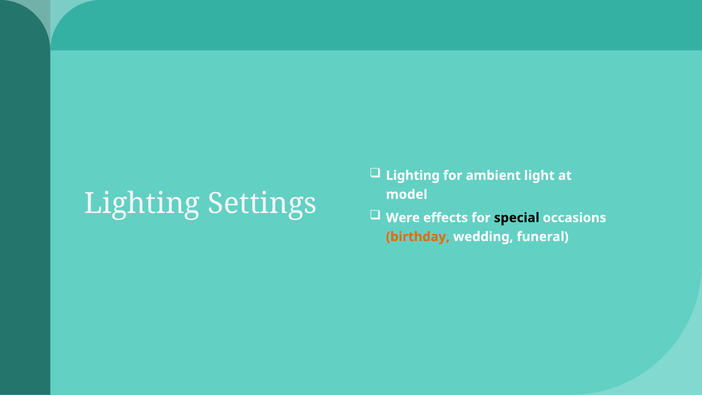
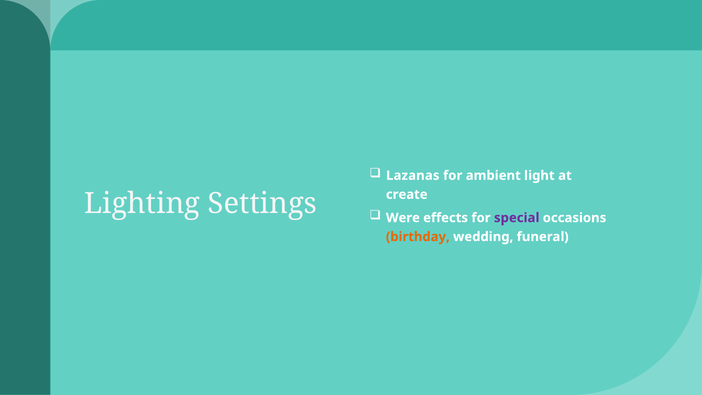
Lighting: Lighting -> Lazanas (413, 175)
model: model -> create (407, 194)
special colour: black -> purple (517, 218)
